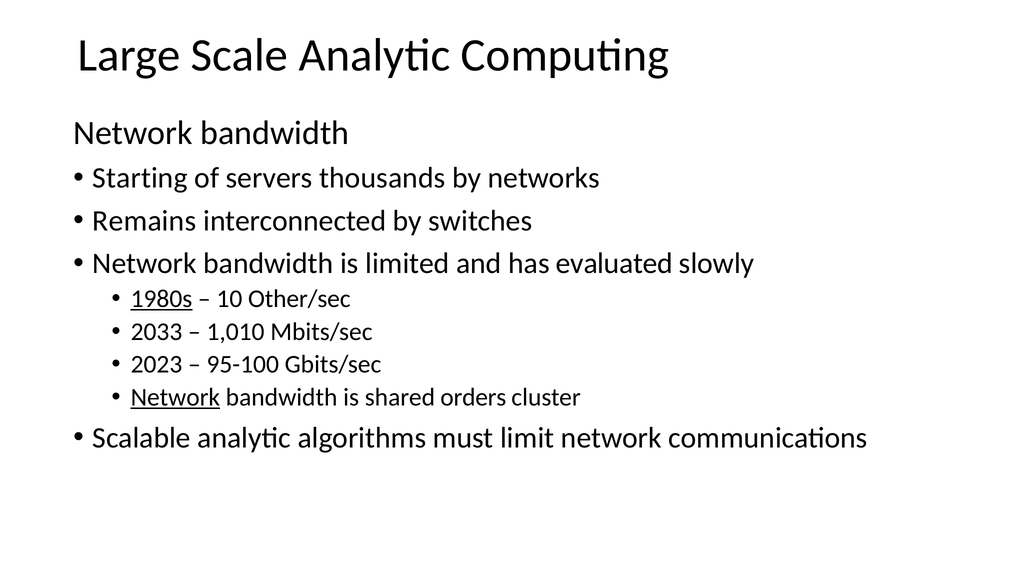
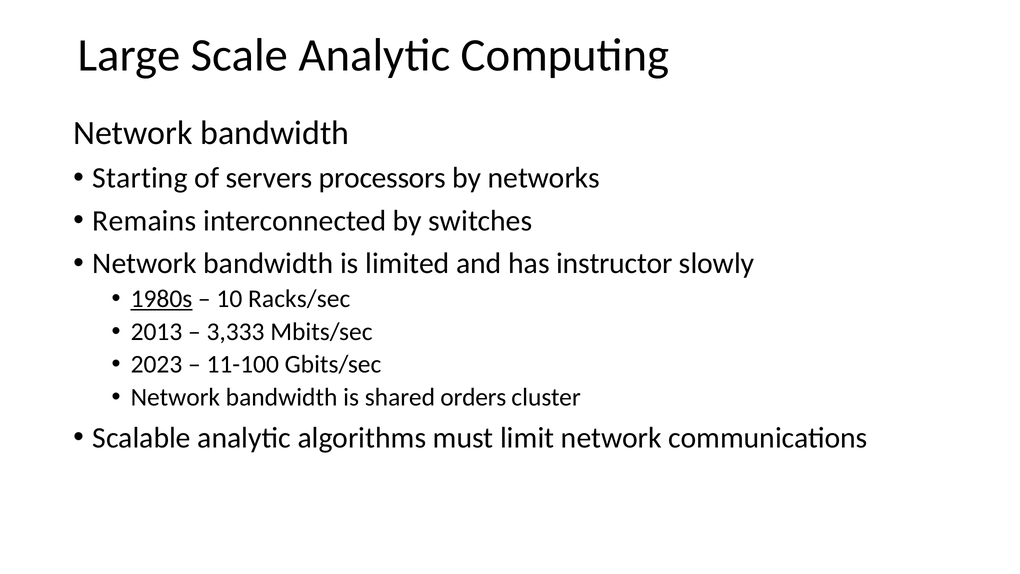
thousands: thousands -> processors (382, 178)
evaluated: evaluated -> instructor (614, 263)
Other/sec: Other/sec -> Racks/sec (299, 299)
2033: 2033 -> 2013 (156, 331)
1,010: 1,010 -> 3,333 (235, 331)
95-100: 95-100 -> 11-100 (243, 364)
Network underline: present -> none (175, 397)
